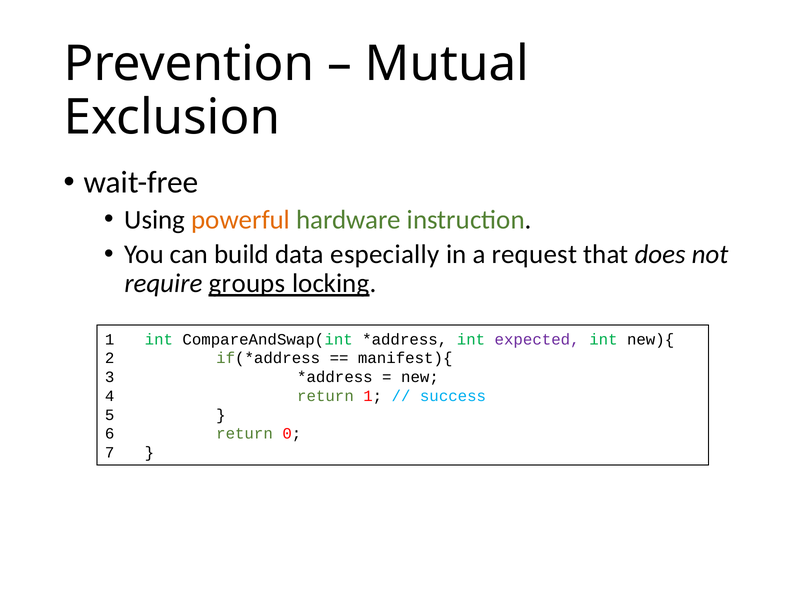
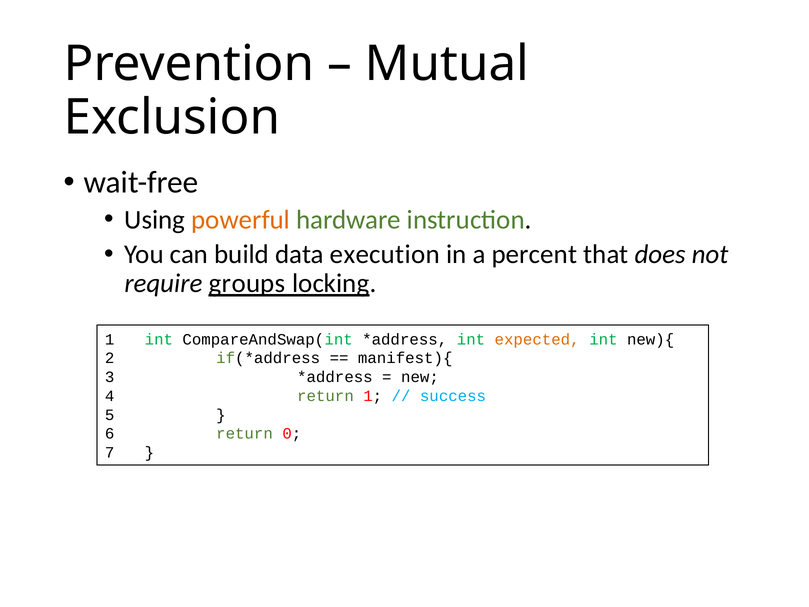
especially: especially -> execution (385, 254)
request: request -> percent (534, 254)
expected colour: purple -> orange (537, 339)
